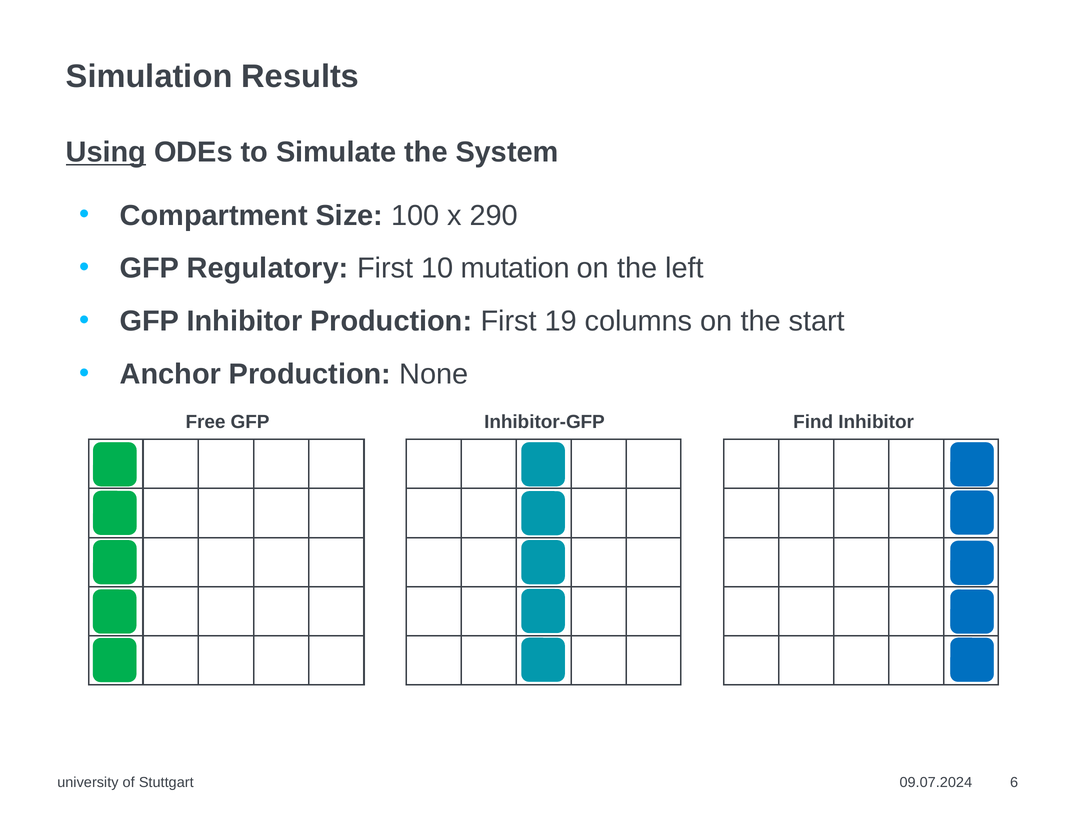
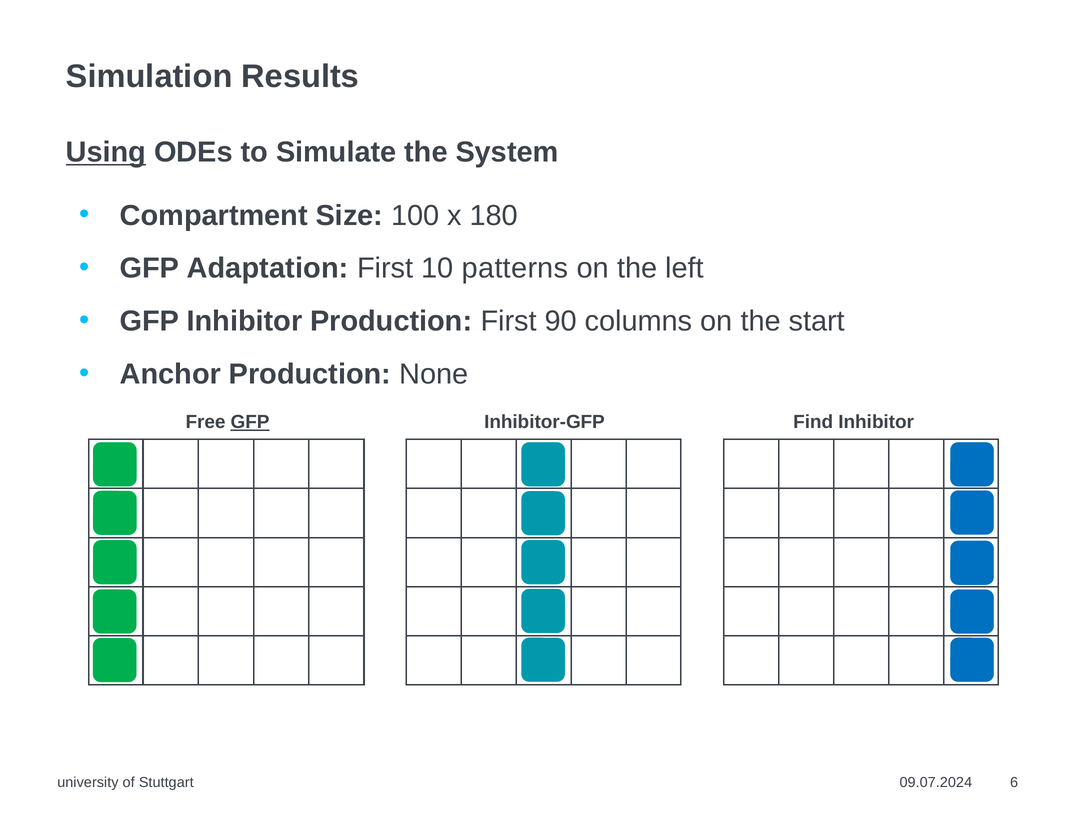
290: 290 -> 180 (494, 216)
Regulatory: Regulatory -> Adaptation (268, 269)
mutation: mutation -> patterns (515, 269)
19: 19 -> 90 (561, 322)
GFP underline: none -> present (250, 422)
